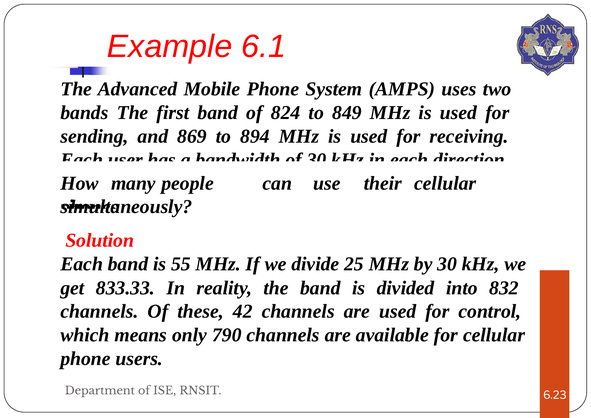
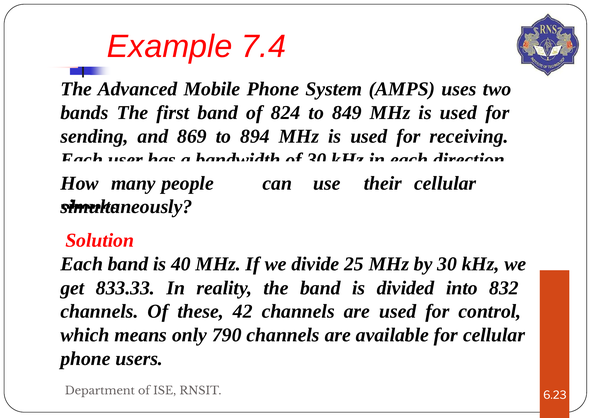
6.1: 6.1 -> 7.4 (264, 47)
55: 55 -> 40 (181, 264)
